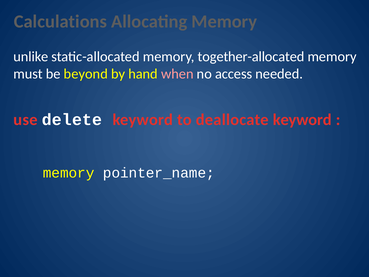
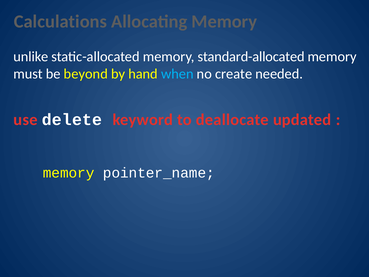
together-allocated: together-allocated -> standard-allocated (251, 57)
when colour: pink -> light blue (177, 74)
access: access -> create (234, 74)
deallocate keyword: keyword -> updated (302, 120)
